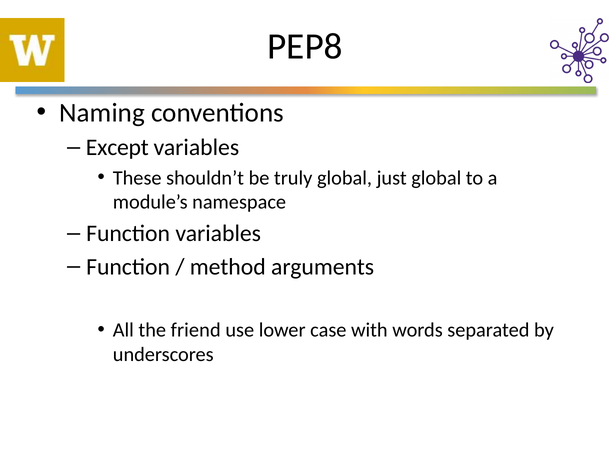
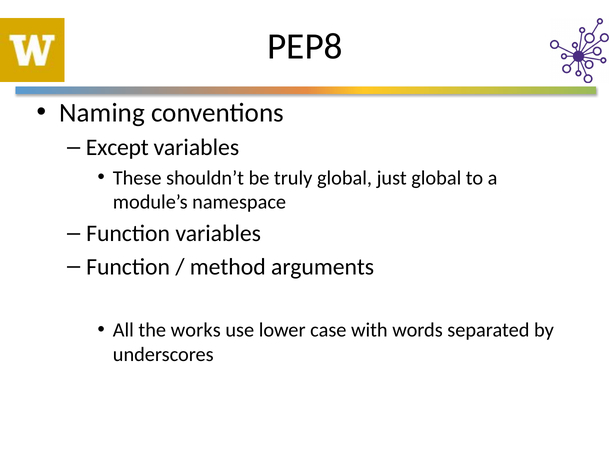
friend: friend -> works (196, 331)
